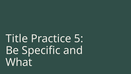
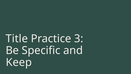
5: 5 -> 3 (79, 38)
What: What -> Keep (19, 62)
